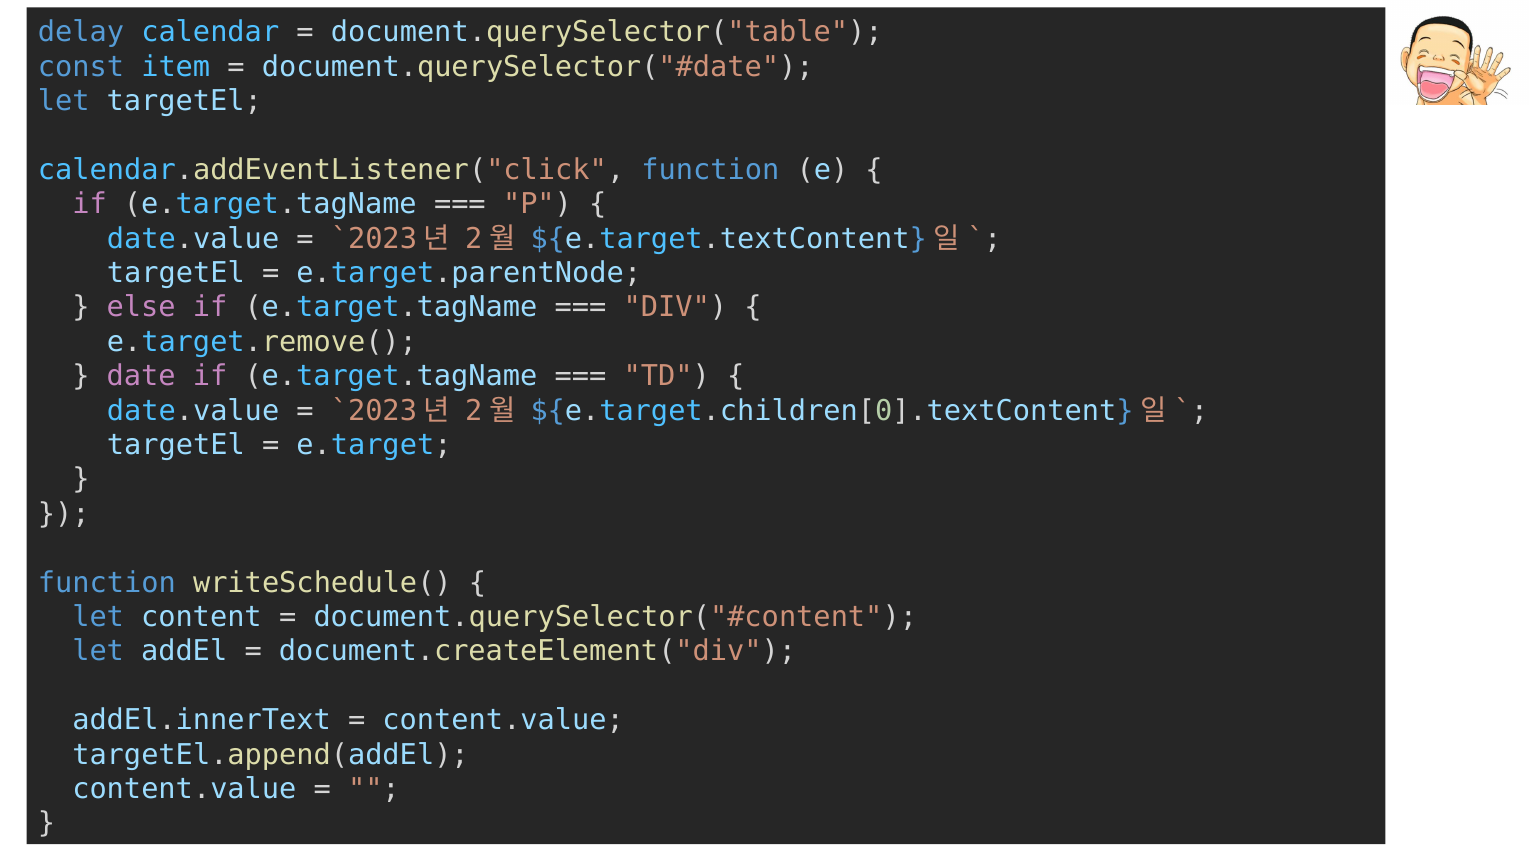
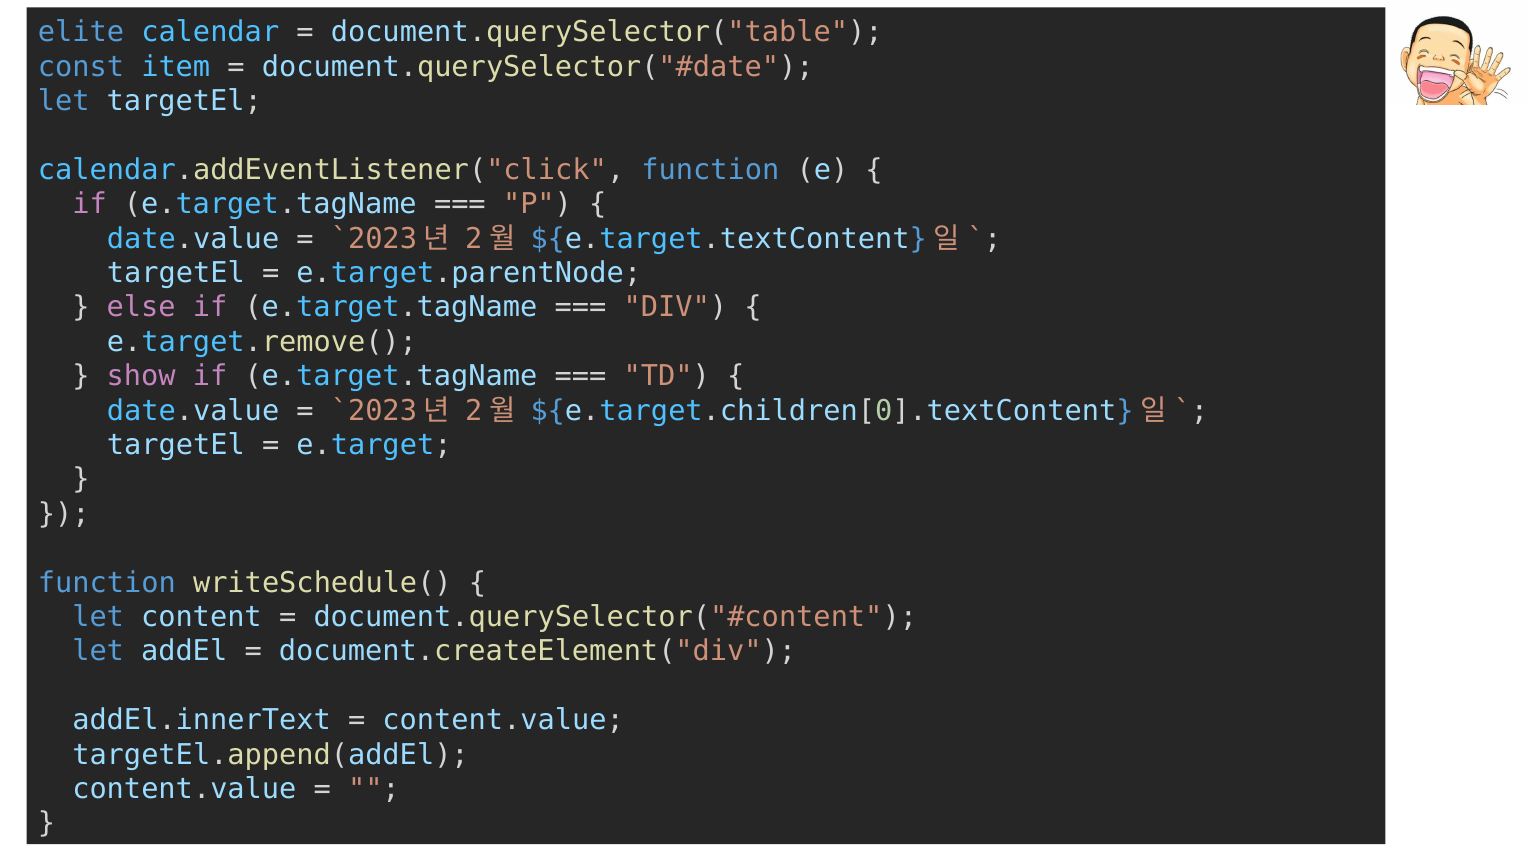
delay: delay -> elite (81, 32)
date: date -> show (141, 376)
